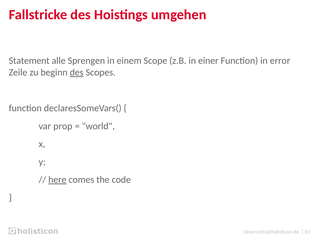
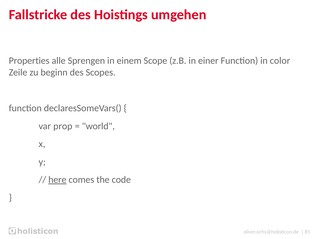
Statement: Statement -> Properties (29, 61)
error: error -> color (280, 61)
des underline: present -> none (77, 73)
